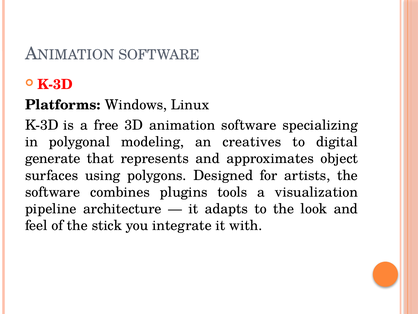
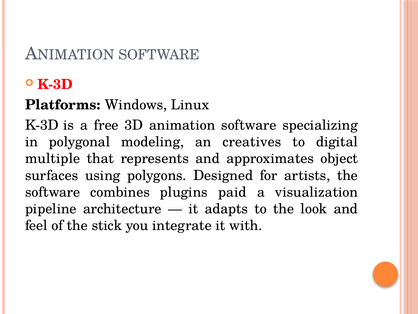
generate: generate -> multiple (53, 158)
tools: tools -> paid (232, 192)
